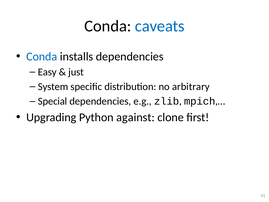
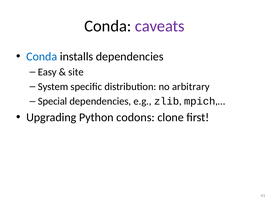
caveats colour: blue -> purple (160, 26)
just: just -> site (76, 72)
against: against -> codons (136, 117)
